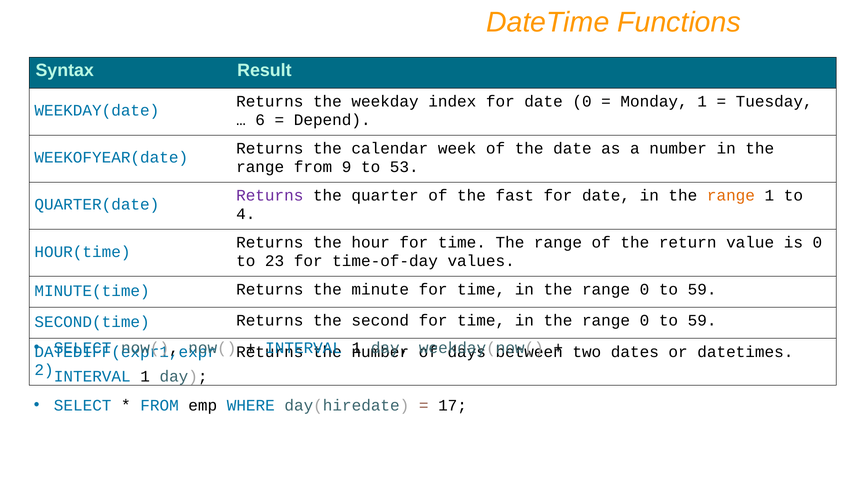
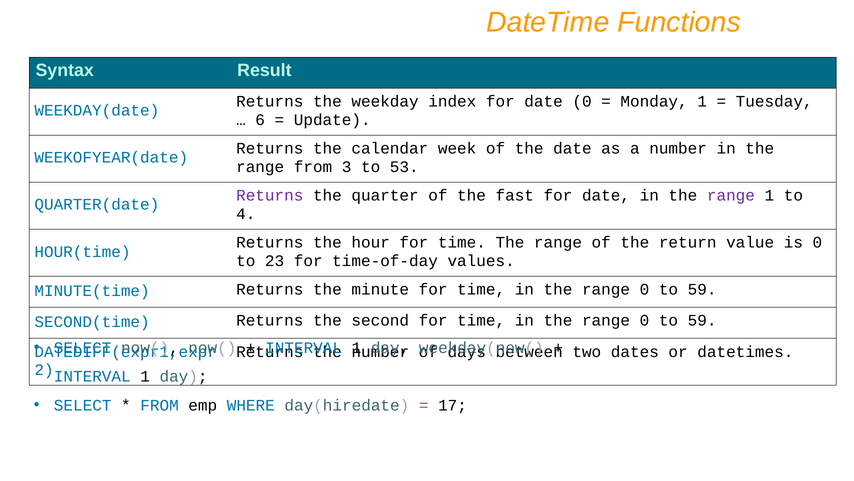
Depend: Depend -> Update (332, 120)
9: 9 -> 3 (347, 167)
range colour: orange -> purple (731, 195)
